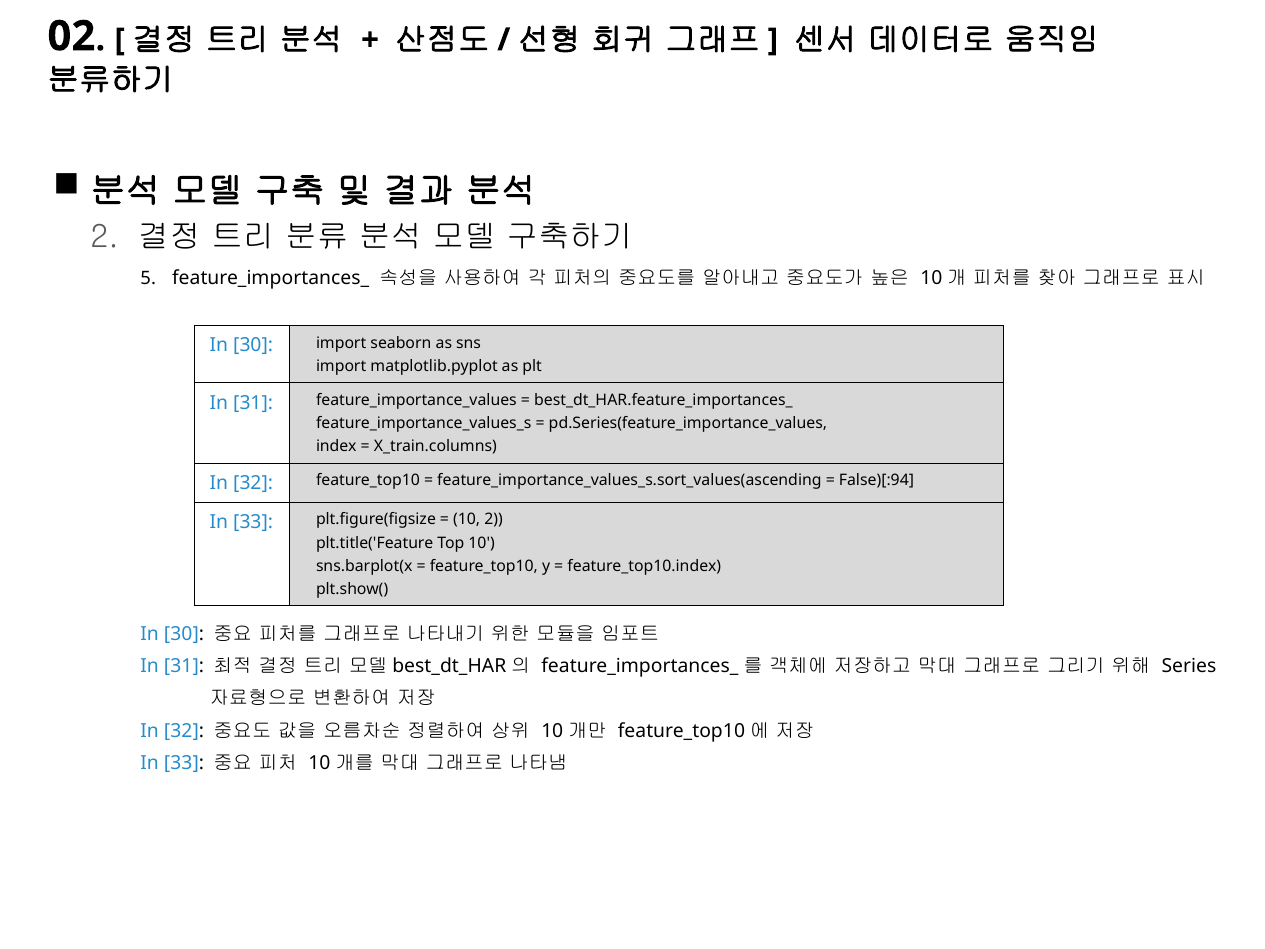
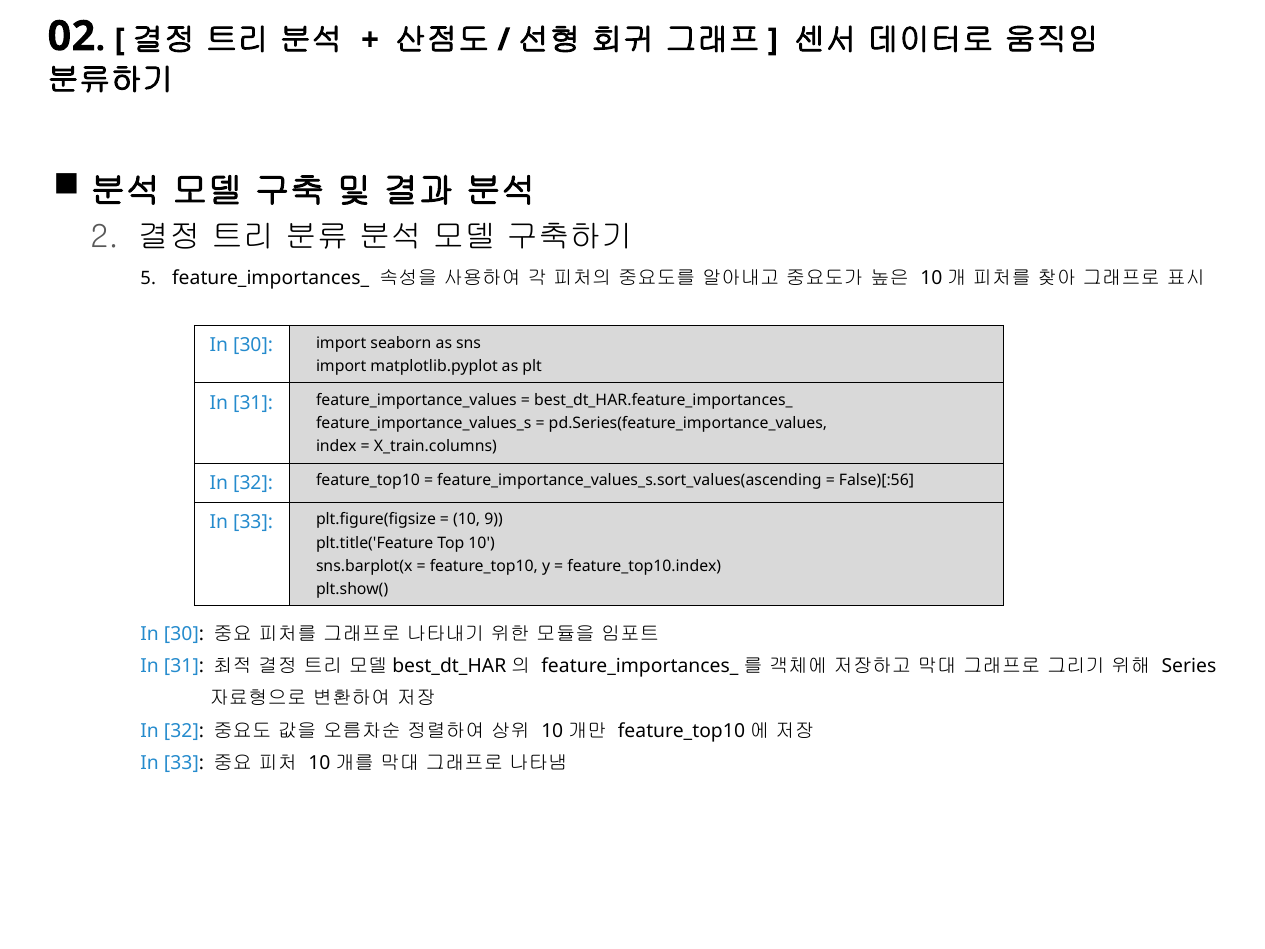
False)[:94: False)[:94 -> False)[:56 (876, 480)
10 2: 2 -> 9 (494, 519)
